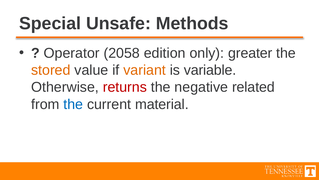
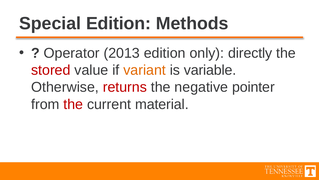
Special Unsafe: Unsafe -> Edition (119, 23)
2058: 2058 -> 2013 (122, 53)
greater: greater -> directly (250, 53)
stored colour: orange -> red (51, 70)
related: related -> pointer (253, 87)
the colour: blue -> red (73, 104)
